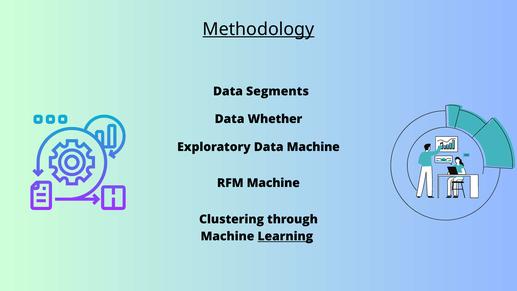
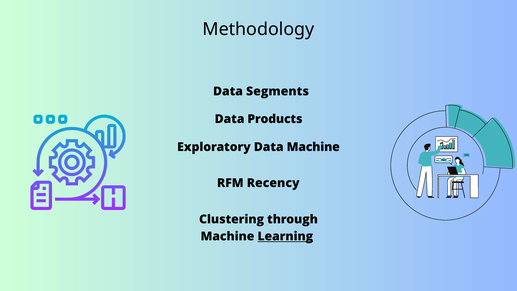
Methodology underline: present -> none (258, 29)
Whether: Whether -> Products (275, 119)
RFM Маchine: Маchine -> Recency (273, 183)
